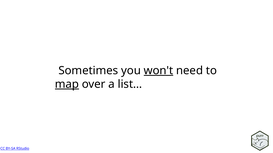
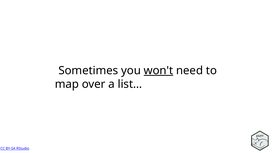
map underline: present -> none (67, 84)
